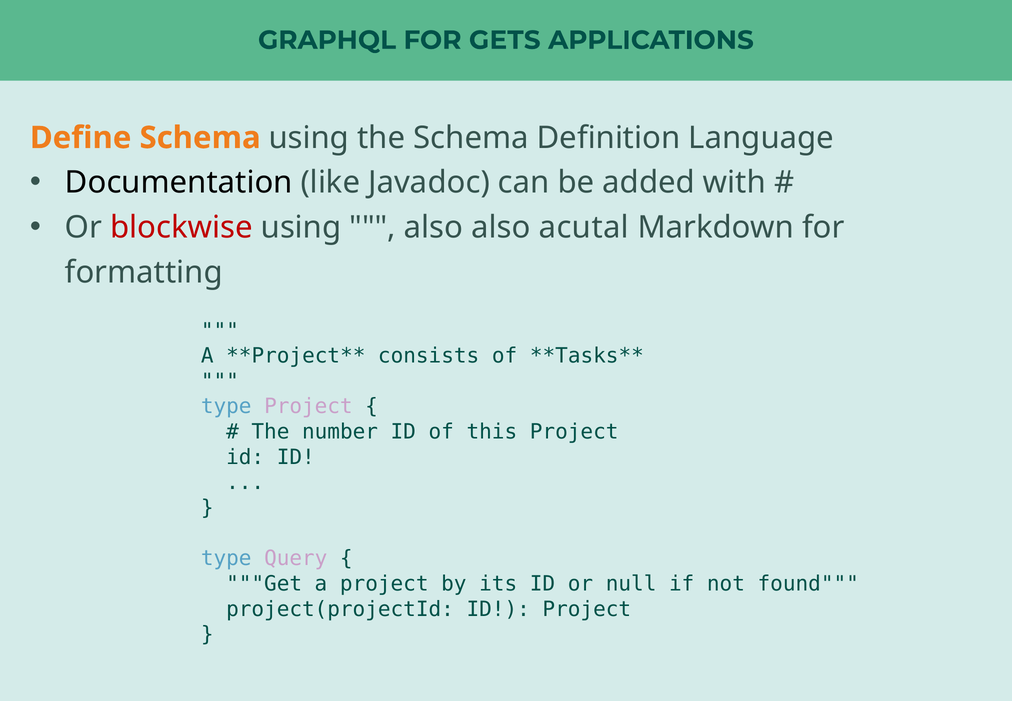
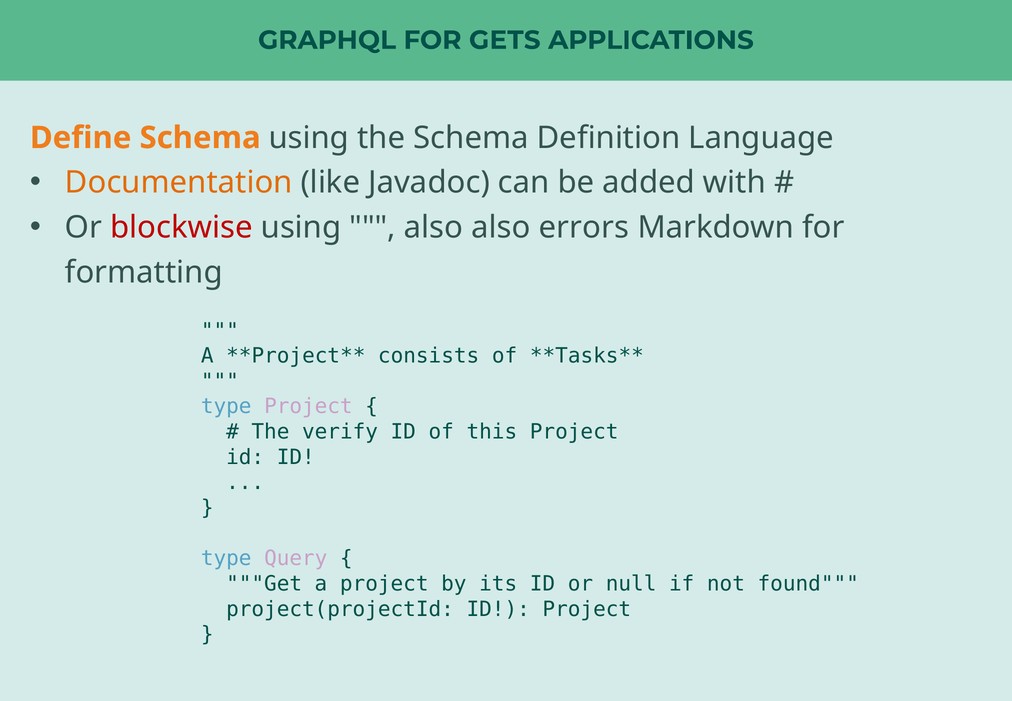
Documentation colour: black -> orange (179, 183)
acutal: acutal -> errors (584, 227)
number: number -> verify (340, 432)
